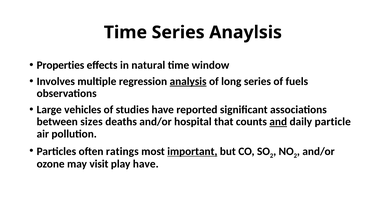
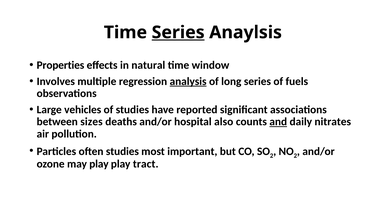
Series underline: none -> present (178, 32)
that: that -> also (224, 122)
particle: particle -> nitrates (333, 122)
often ratings: ratings -> studies (122, 151)
important underline: present -> none (192, 151)
may visit: visit -> play (99, 164)
play have: have -> tract (146, 164)
